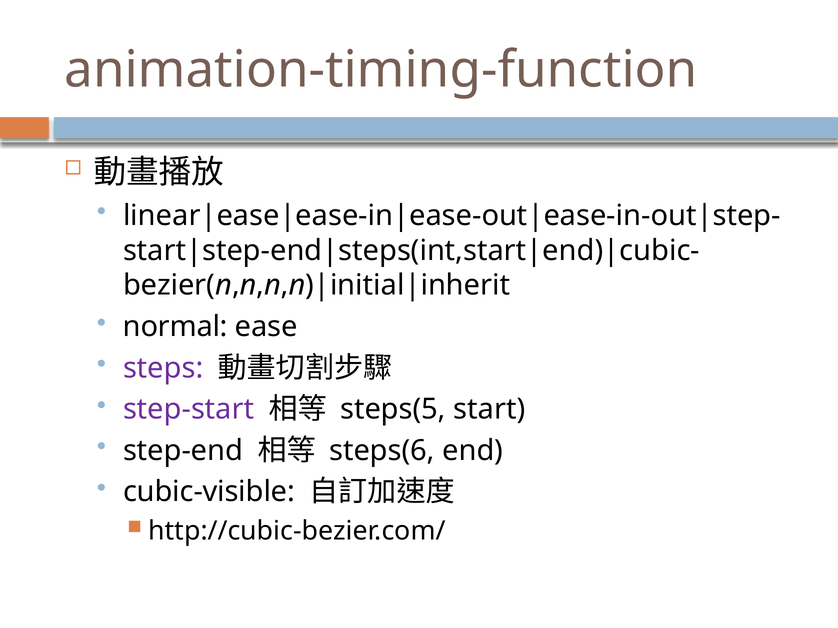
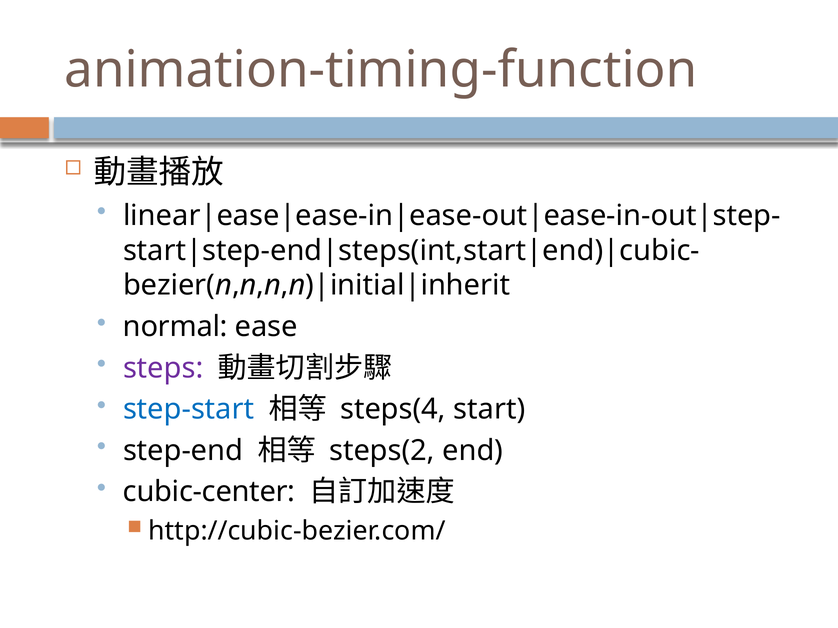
step-start colour: purple -> blue (189, 410)
steps(5: steps(5 -> steps(4 (393, 410)
steps(6: steps(6 -> steps(2 (382, 451)
cubic-visible: cubic-visible -> cubic-center (209, 492)
